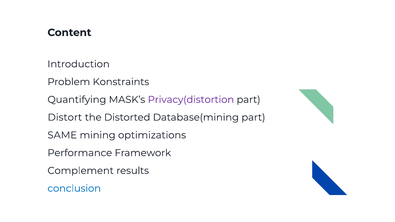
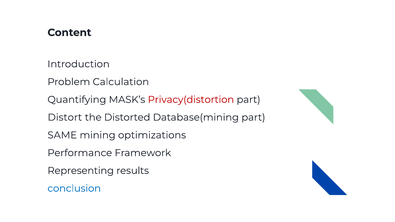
Konstraints: Konstraints -> Calculation (121, 82)
Privacy(distortion colour: purple -> red (191, 100)
Complement: Complement -> Representing (81, 171)
